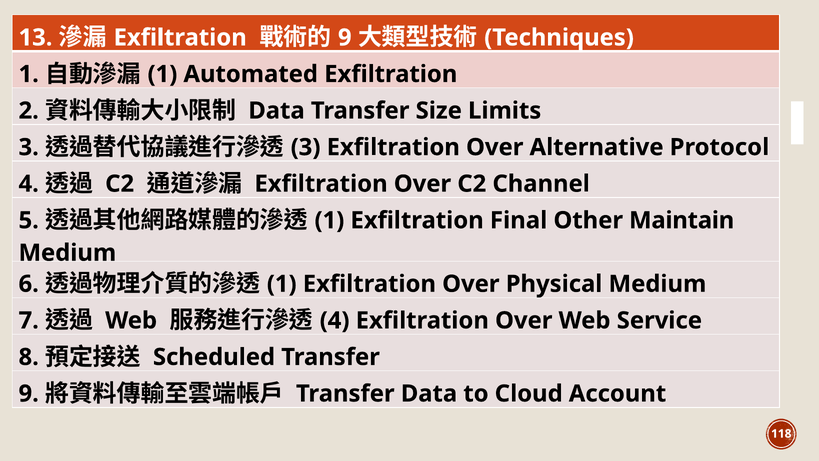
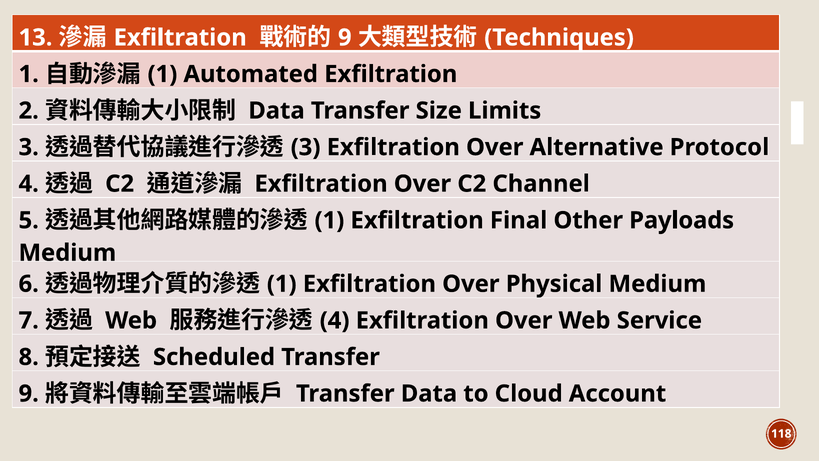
Maintain: Maintain -> Payloads (682, 220)
